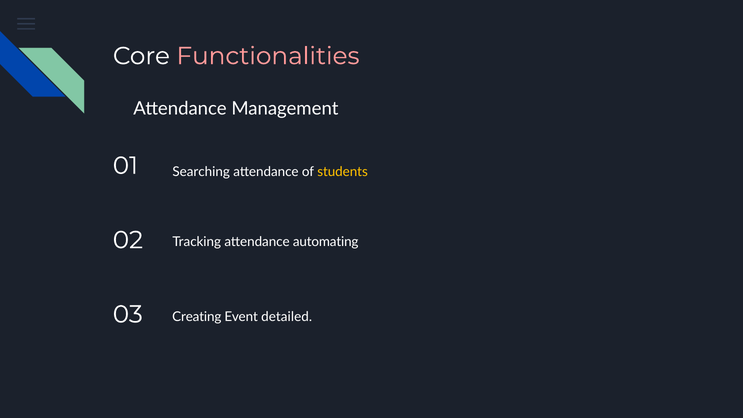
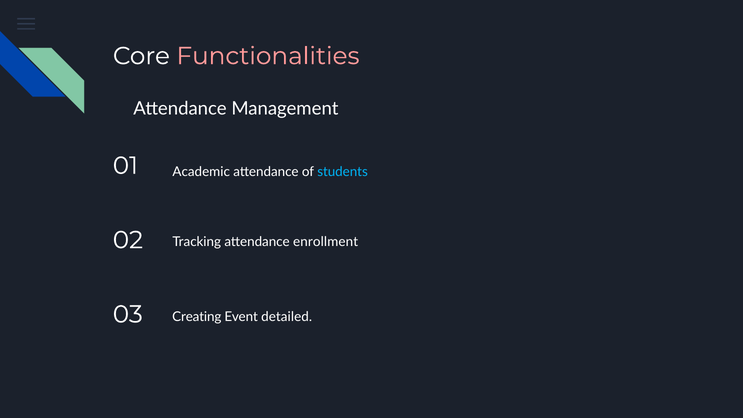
Searching: Searching -> Academic (201, 172)
students colour: yellow -> light blue (343, 172)
automating: automating -> enrollment (326, 242)
